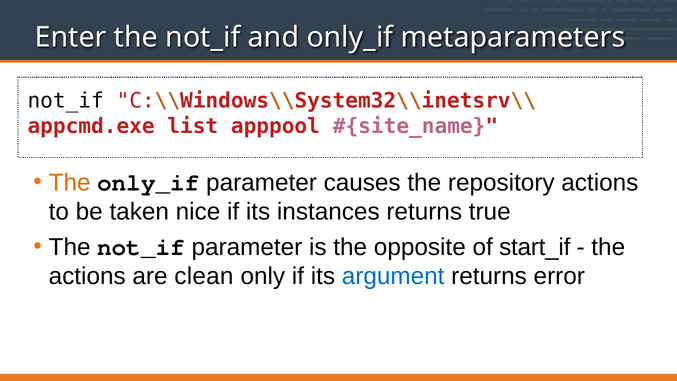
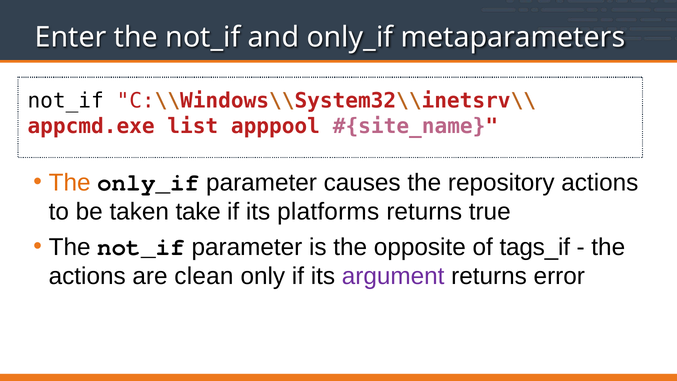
nice: nice -> take (198, 212)
instances: instances -> platforms (328, 212)
start_if: start_if -> tags_if (535, 247)
argument colour: blue -> purple (393, 276)
